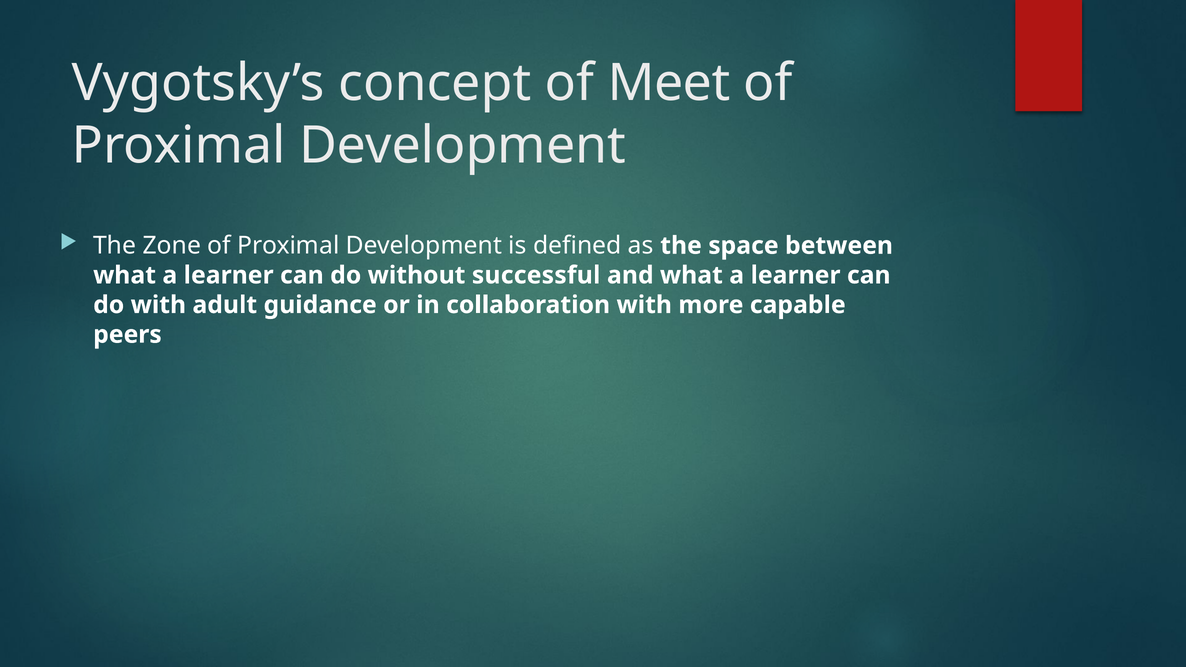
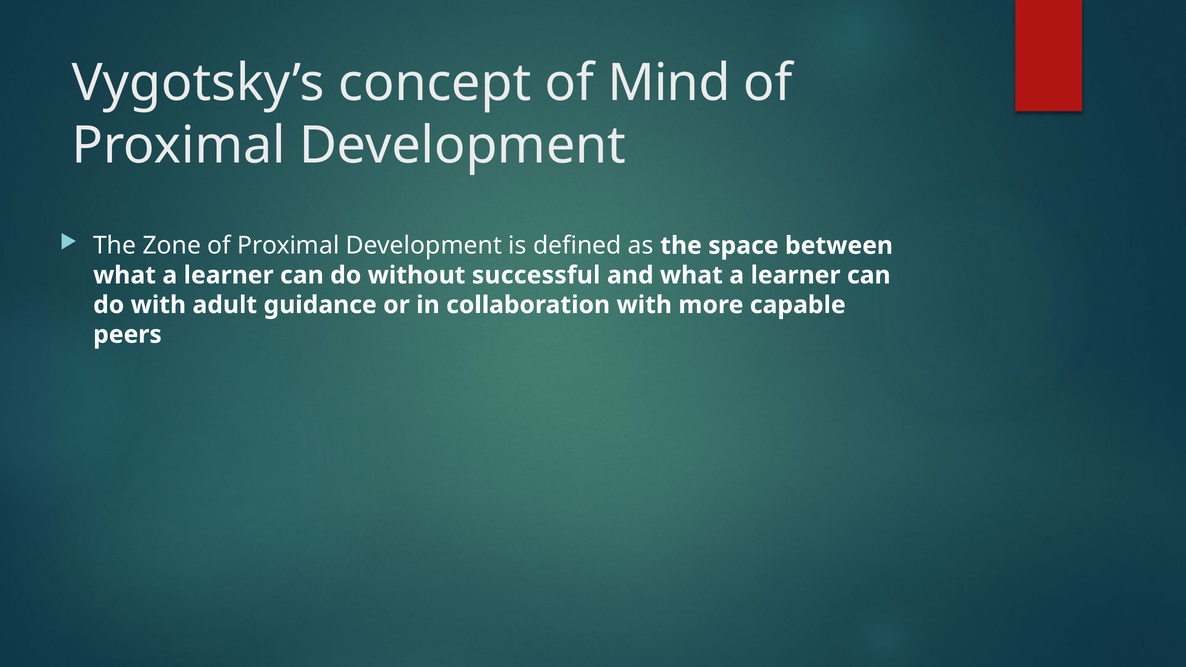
Meet: Meet -> Mind (669, 83)
